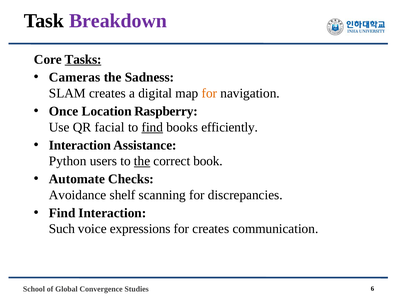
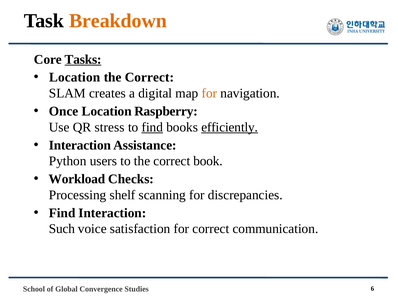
Breakdown colour: purple -> orange (118, 21)
Cameras: Cameras -> Location (75, 77)
Sadness: Sadness -> Correct (149, 77)
facial: facial -> stress (110, 127)
efficiently underline: none -> present (230, 127)
the underline: present -> none (142, 161)
Automate: Automate -> Workload (77, 179)
Avoidance: Avoidance -> Processing (78, 195)
expressions: expressions -> satisfaction (140, 228)
for creates: creates -> correct (211, 228)
